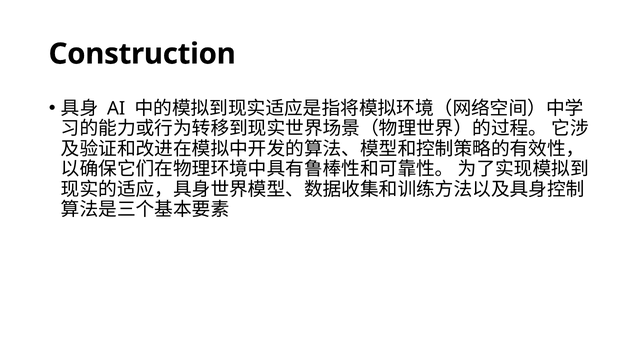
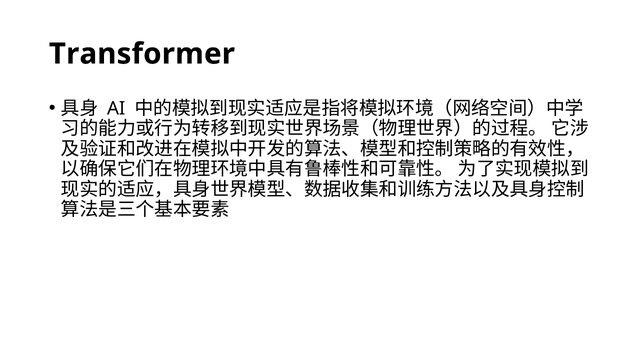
Construction: Construction -> Transformer (142, 54)
